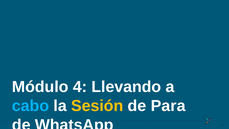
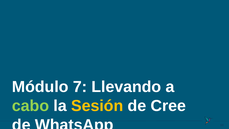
4: 4 -> 7 (80, 87)
cabo colour: light blue -> light green (31, 106)
Para: Para -> Cree (168, 106)
